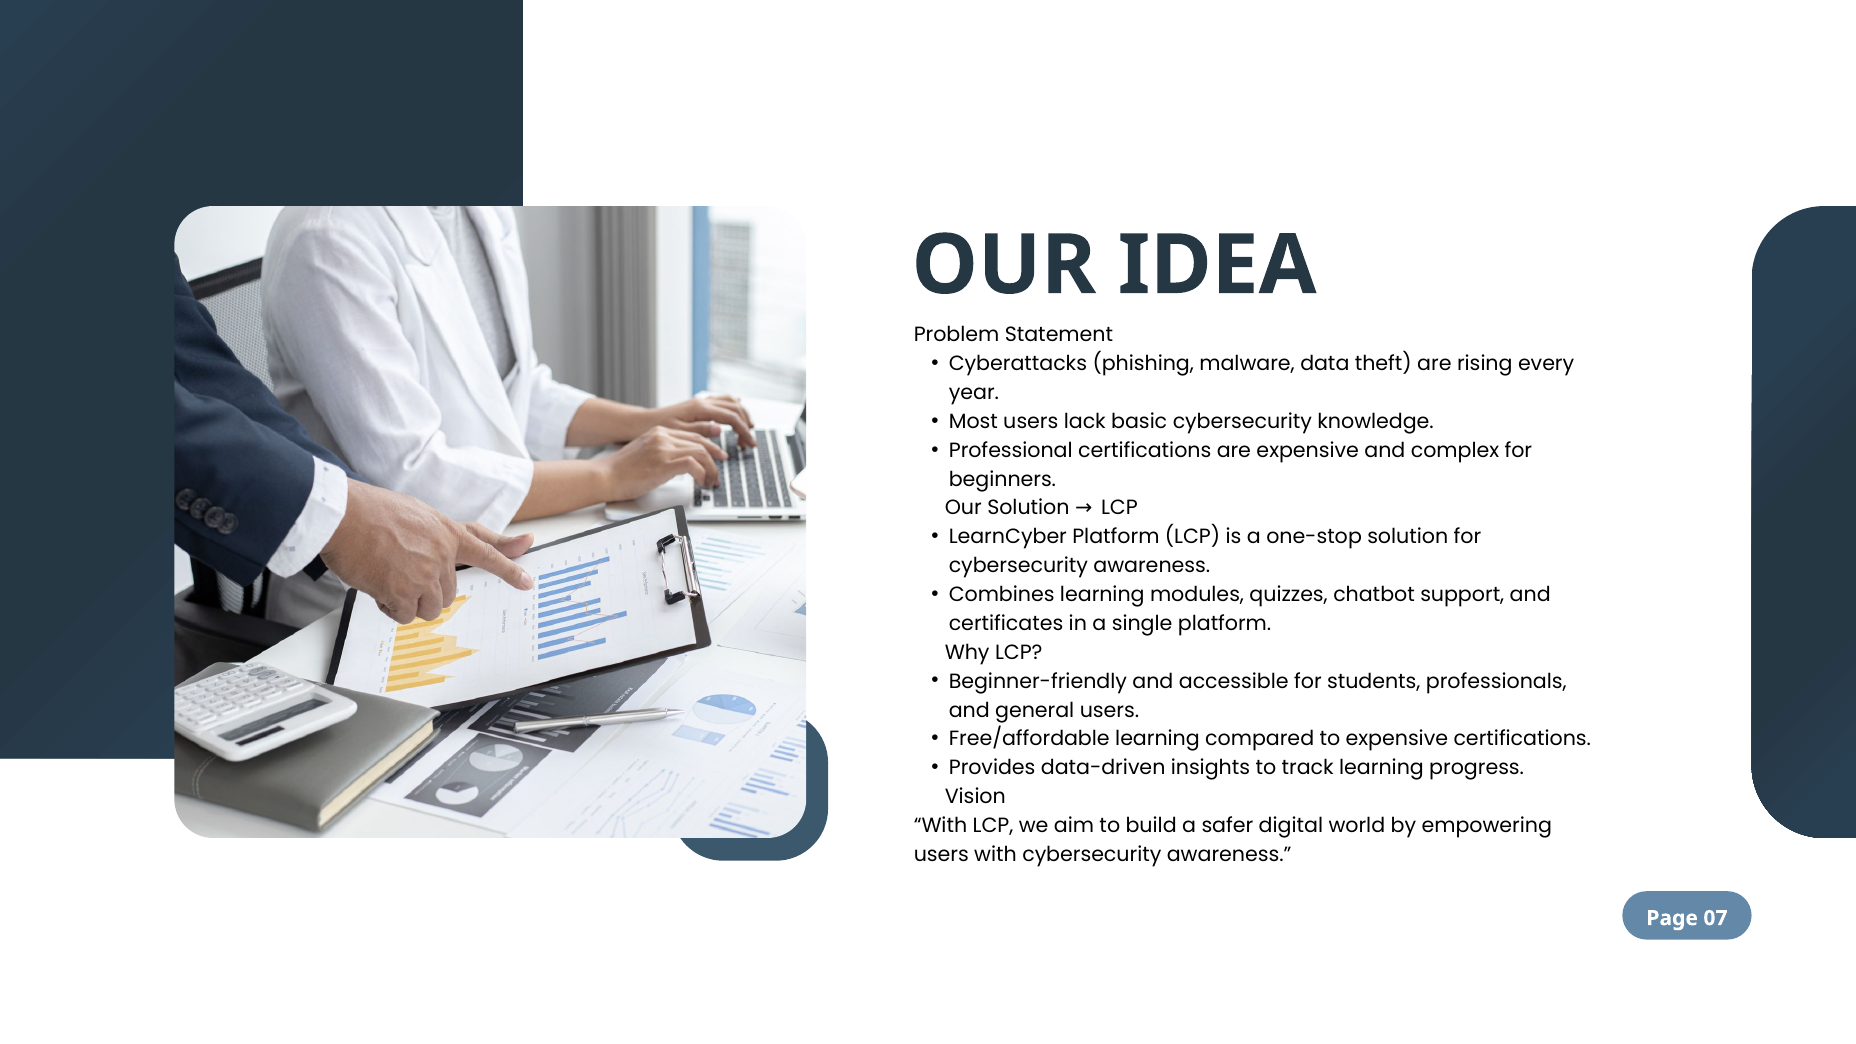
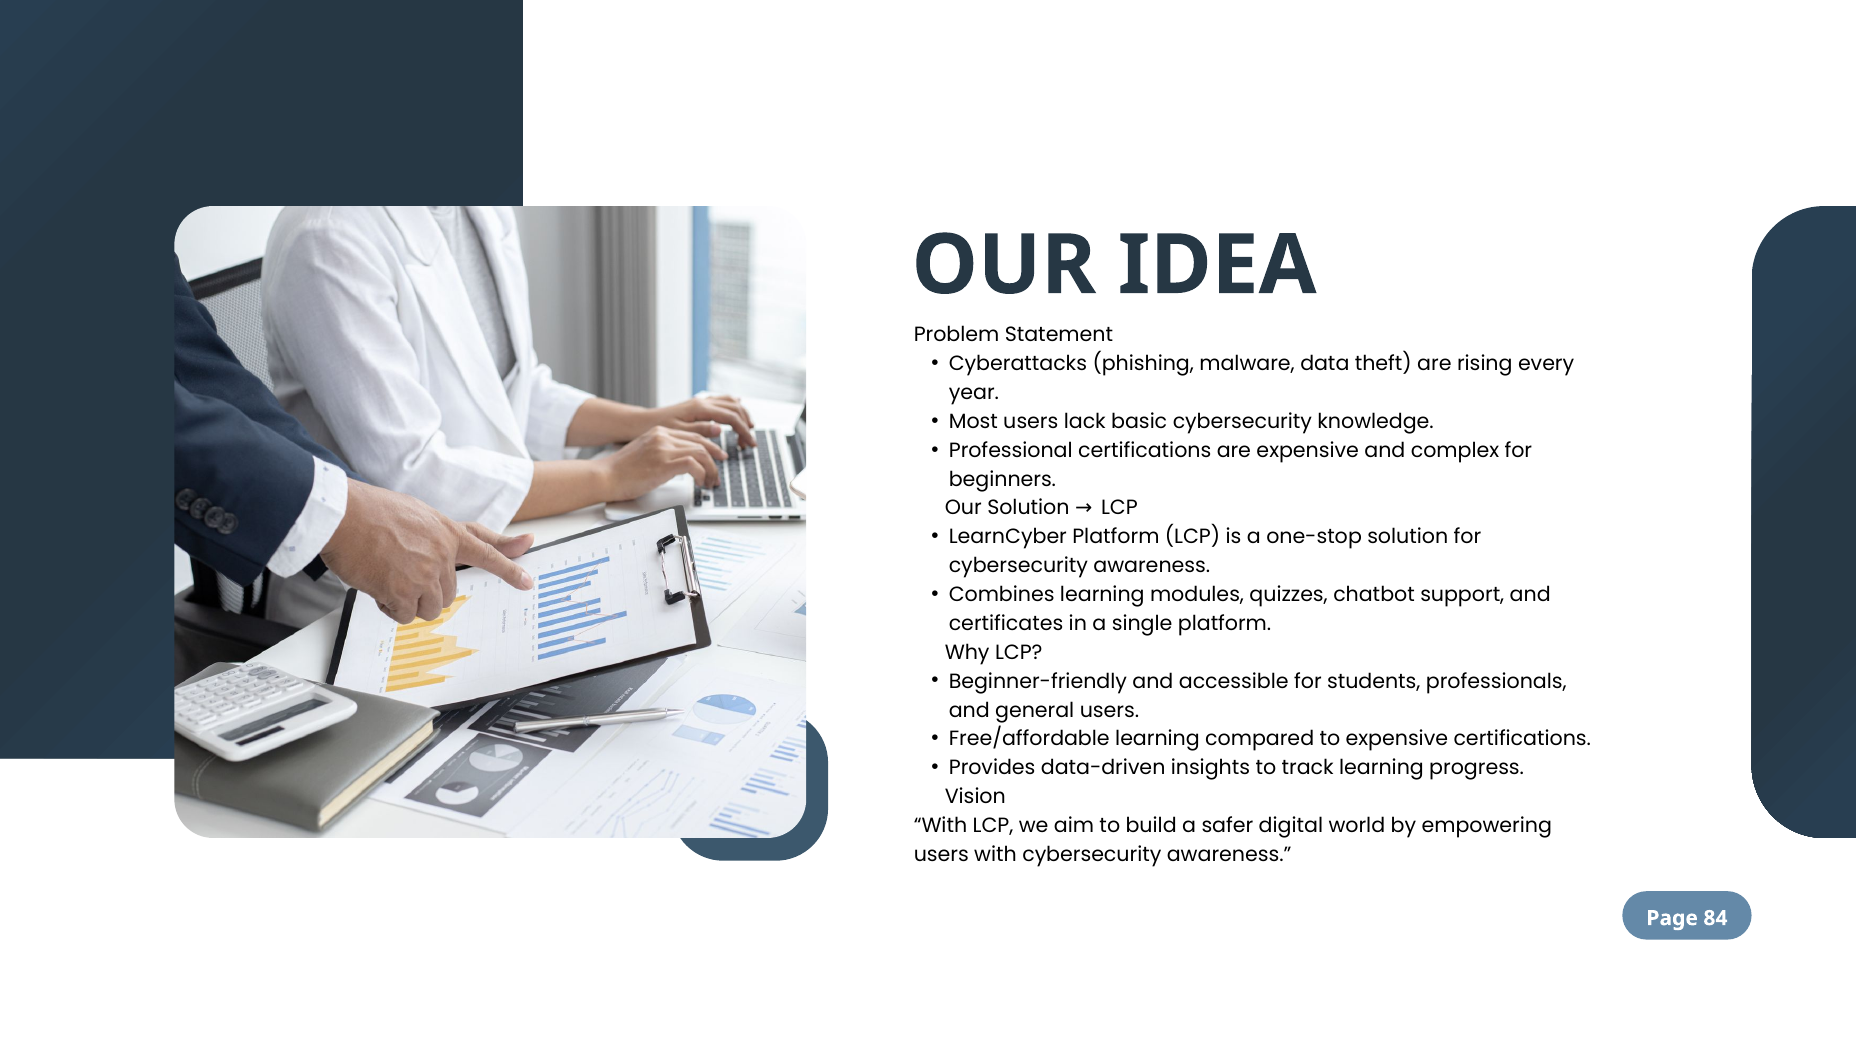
07: 07 -> 84 (1715, 918)
